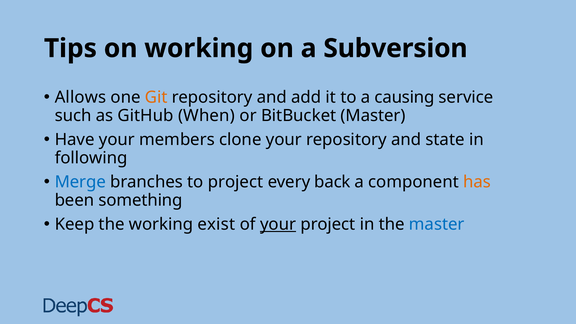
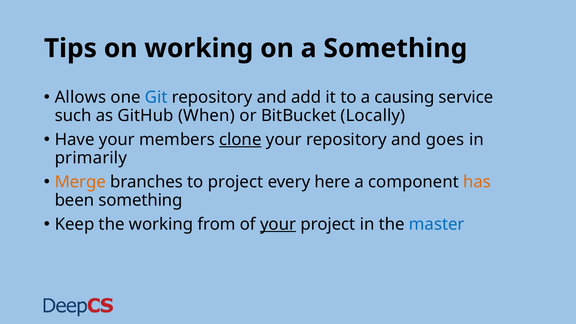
a Subversion: Subversion -> Something (395, 48)
Git colour: orange -> blue (156, 97)
BitBucket Master: Master -> Locally (373, 116)
clone underline: none -> present (240, 140)
state: state -> goes (445, 140)
following: following -> primarily (91, 158)
Merge colour: blue -> orange (80, 182)
back: back -> here (332, 182)
exist: exist -> from (217, 224)
